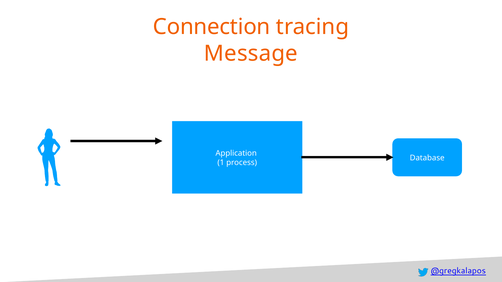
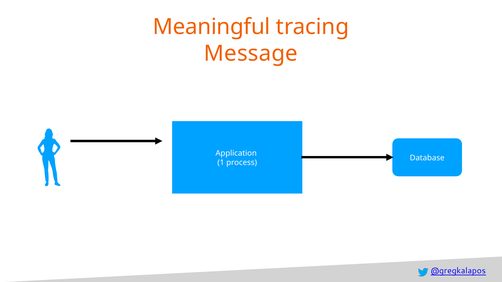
Connection: Connection -> Meaningful (212, 27)
